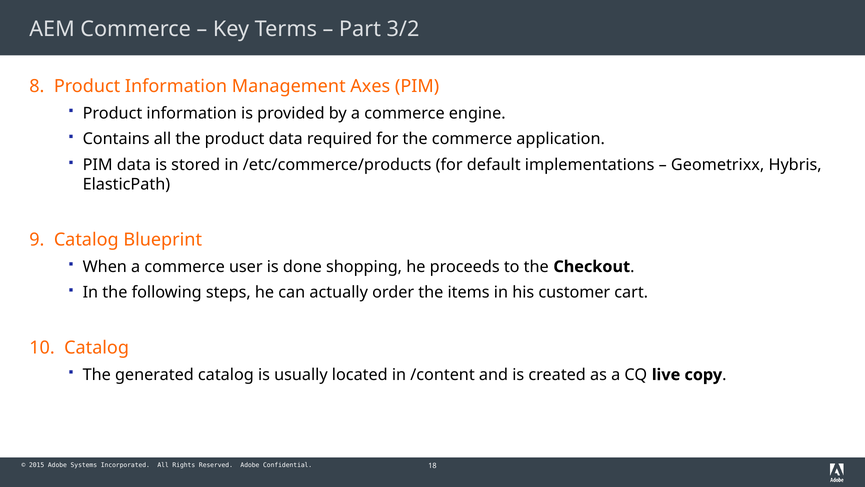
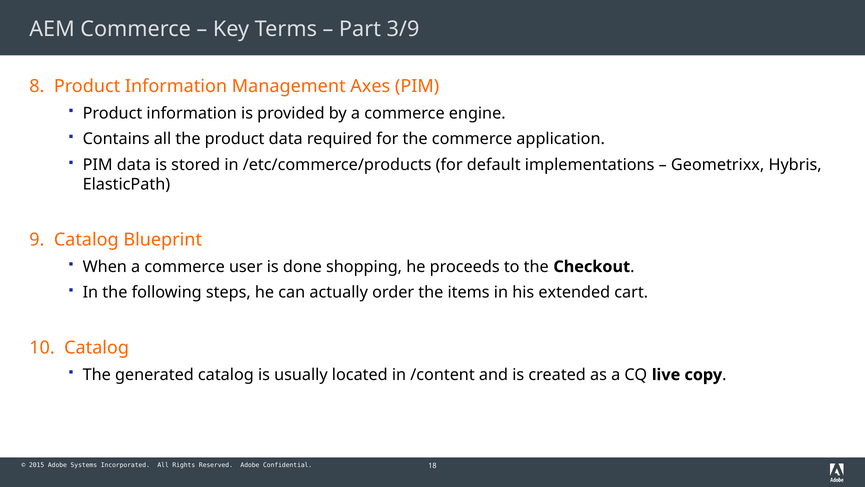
3/2: 3/2 -> 3/9 (403, 29)
customer: customer -> extended (574, 292)
